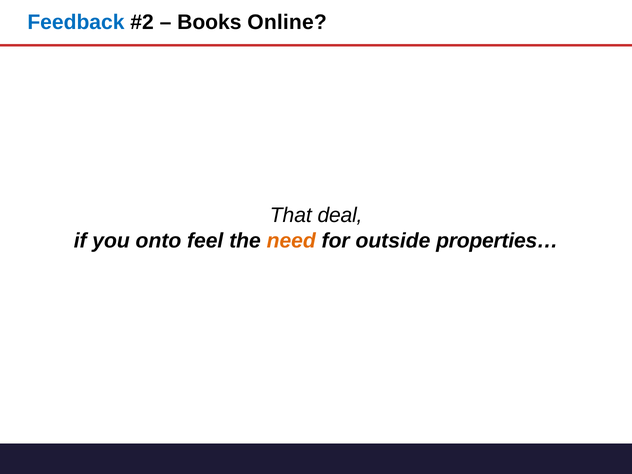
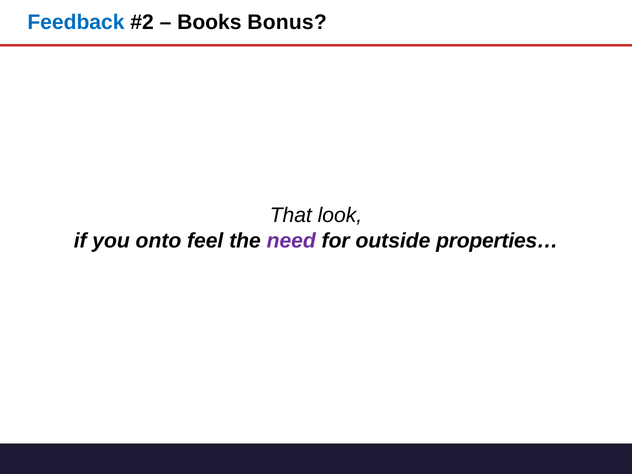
Online: Online -> Bonus (287, 22)
deal: deal -> look (340, 215)
need colour: orange -> purple (291, 241)
